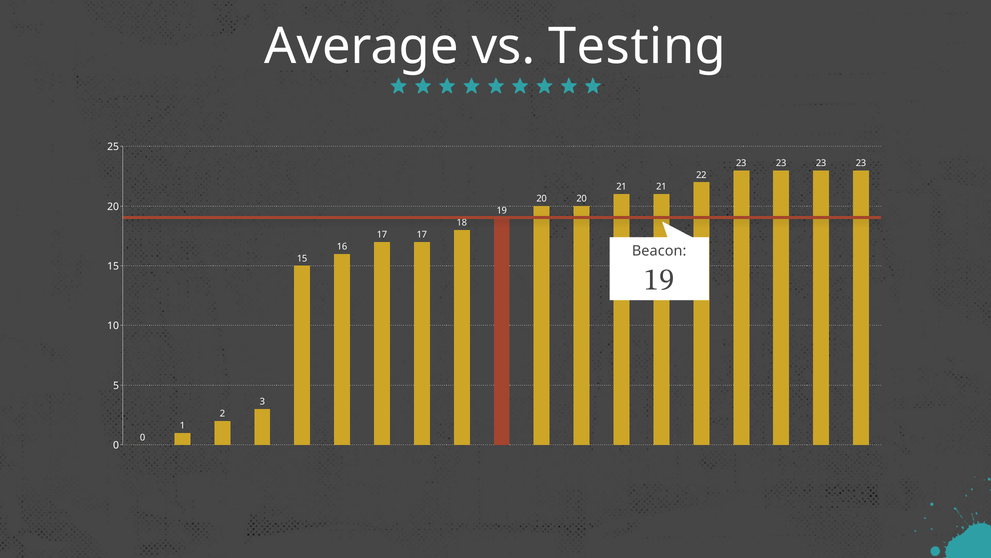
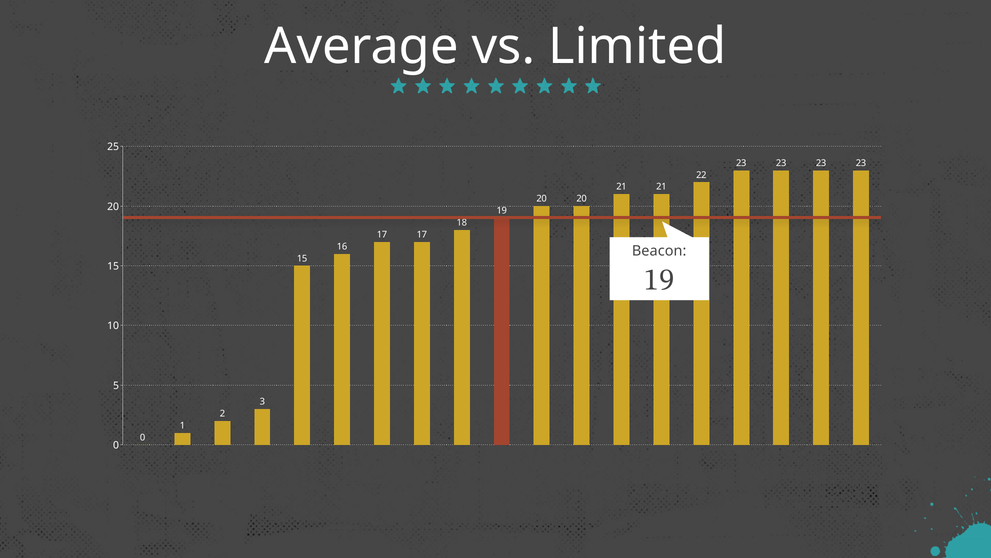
Testing: Testing -> Limited (637, 46)
